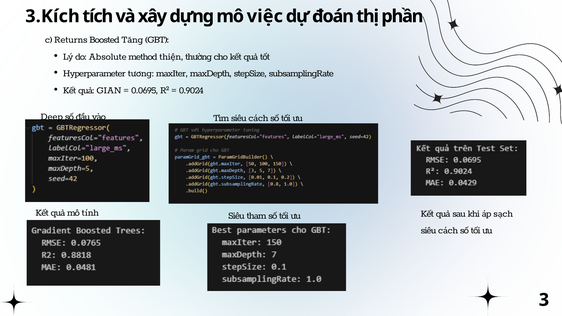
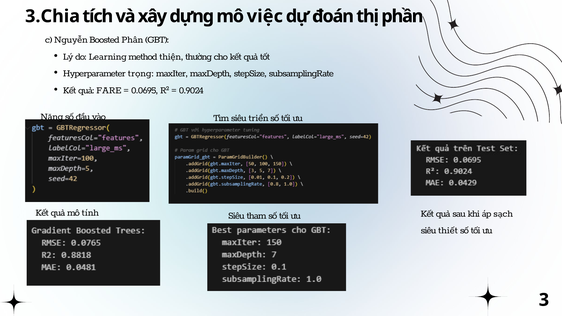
3.Kích: 3.Kích -> 3.Chia (53, 16)
Returns: Returns -> Nguyễn (71, 39)
Tăng: Tăng -> Phân (132, 39)
Absolute: Absolute -> Learning (108, 56)
tương: tương -> trọng (141, 73)
GIAN: GIAN -> FARE (109, 90)
Deep: Deep -> Năng (52, 117)
Tìm siêu cách: cách -> triển (258, 118)
cách: cách -> thiết (448, 230)
